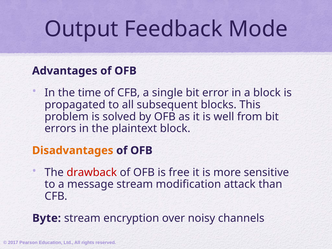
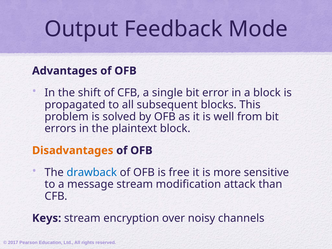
time: time -> shift (89, 93)
drawback colour: red -> blue (92, 172)
Byte: Byte -> Keys (47, 218)
